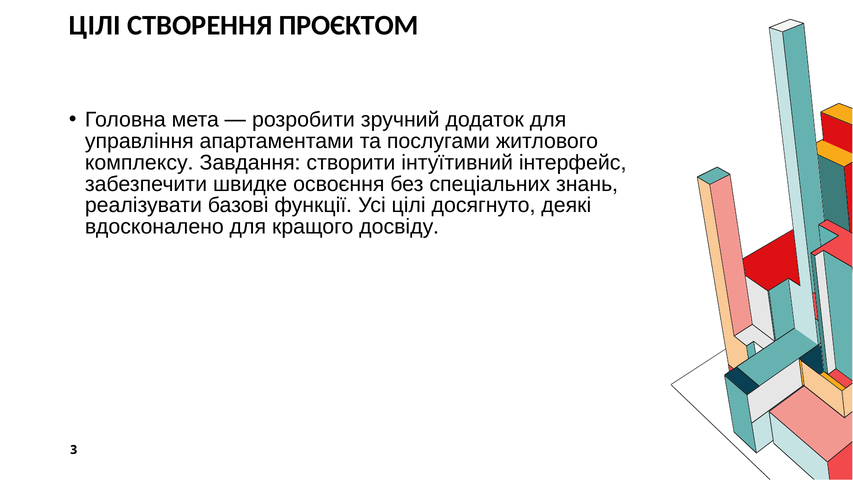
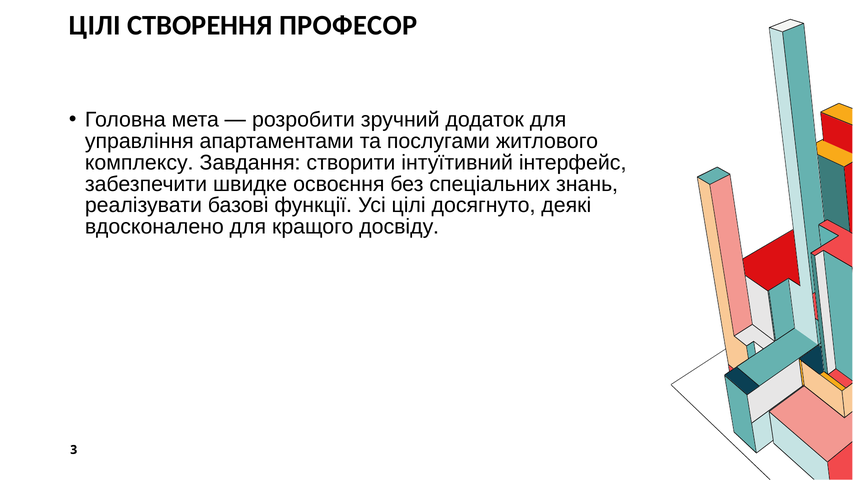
ПРОЄКТОМ: ПРОЄКТОМ -> ПРОФЕСОР (348, 25)
